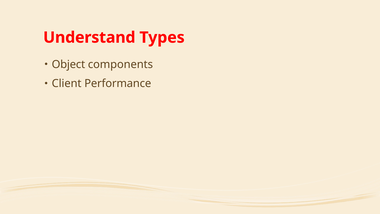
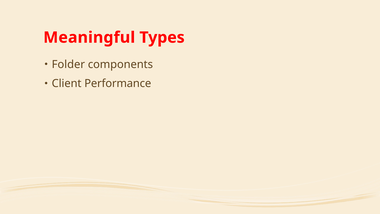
Understand: Understand -> Meaningful (89, 37)
Object: Object -> Folder (68, 64)
